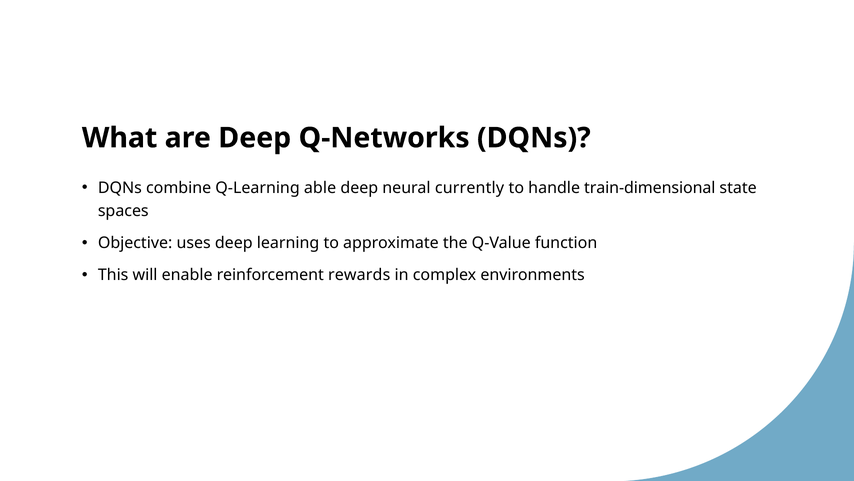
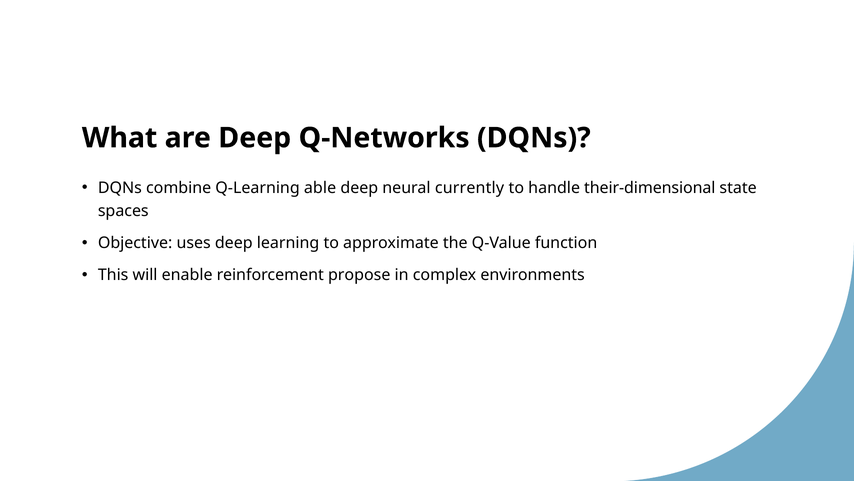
train-dimensional: train-dimensional -> their-dimensional (650, 188)
rewards: rewards -> propose (359, 275)
